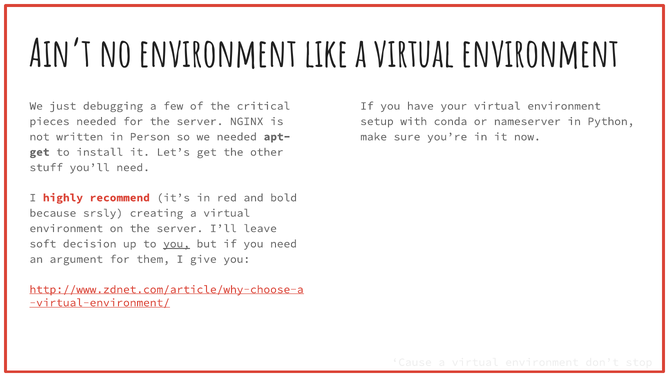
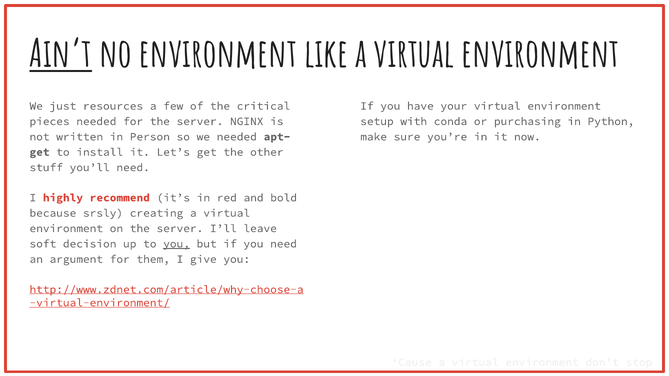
Ain’t underline: none -> present (61, 54)
debugging: debugging -> resources (113, 106)
nameserver: nameserver -> purchasing (527, 121)
